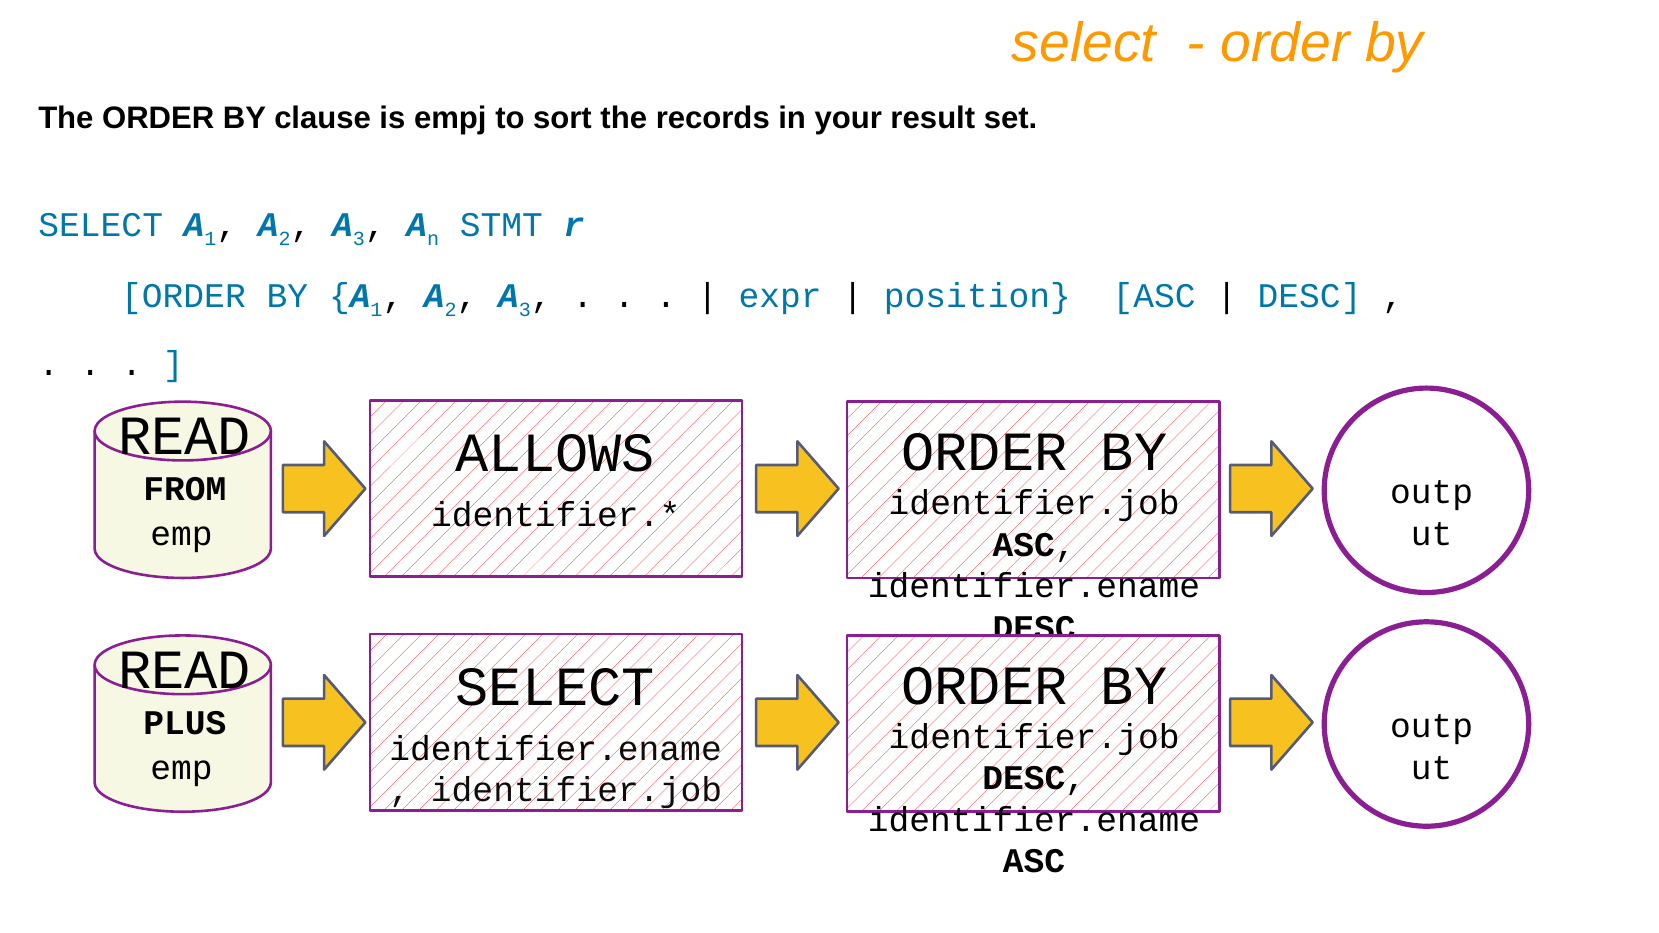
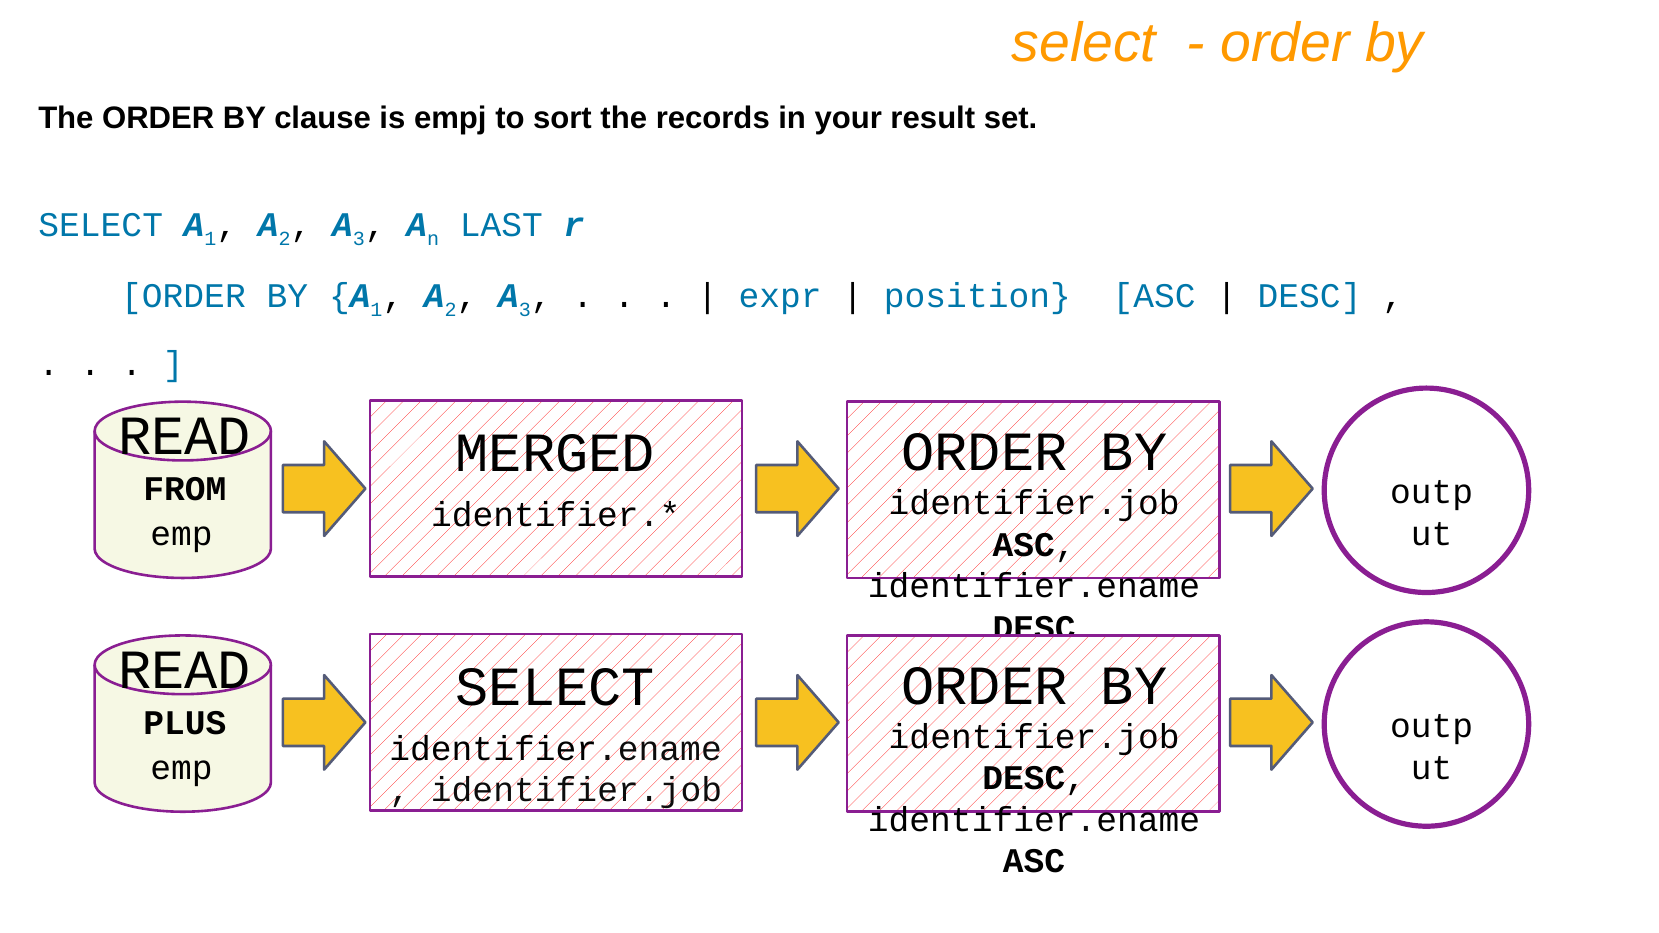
STMT: STMT -> LAST (501, 225)
ALLOWS: ALLOWS -> MERGED (555, 454)
